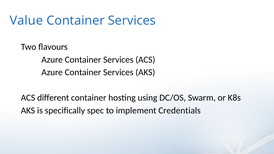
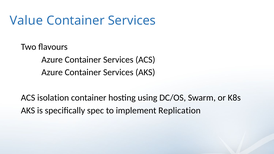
different: different -> isolation (53, 98)
Credentials: Credentials -> Replication (179, 111)
